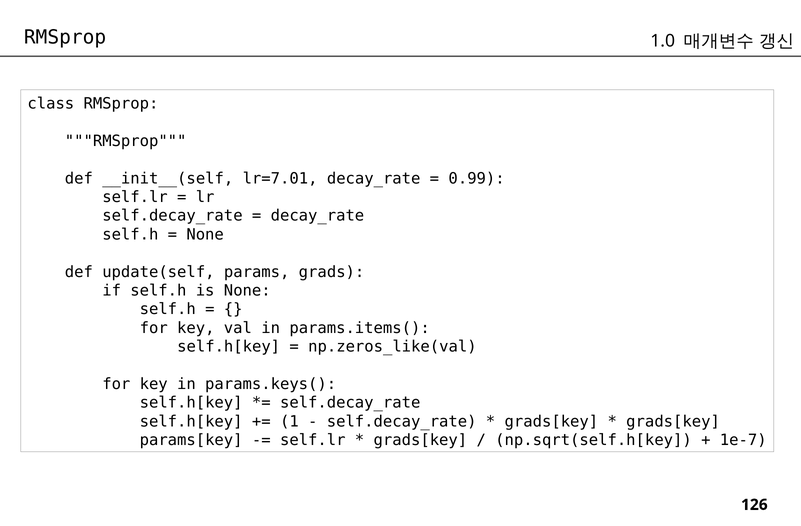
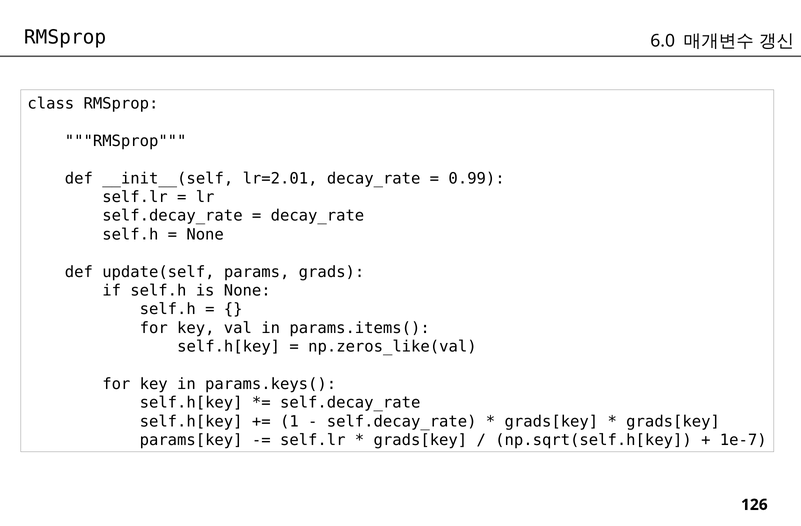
1.0: 1.0 -> 6.0 (663, 41)
lr=7.01: lr=7.01 -> lr=2.01 (280, 178)
